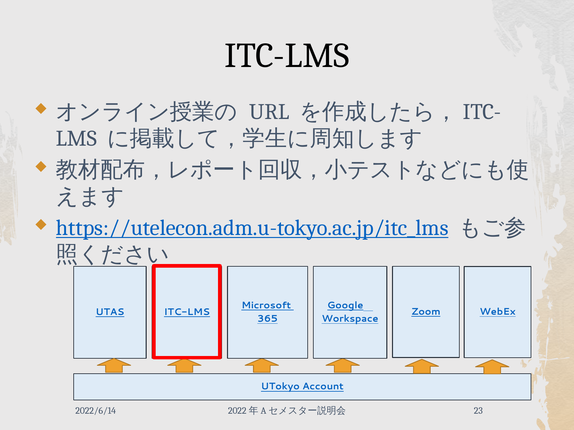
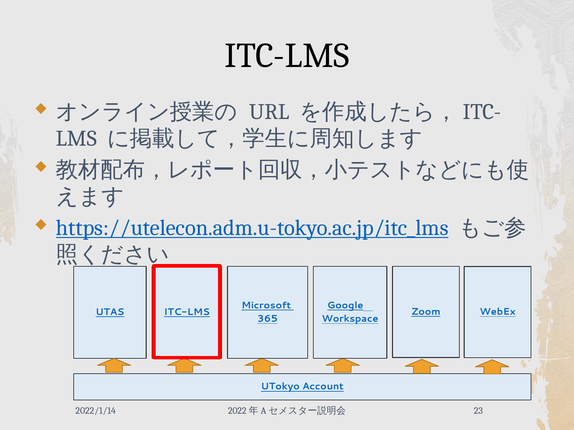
2022/6/14: 2022/6/14 -> 2022/1/14 (96, 411)
